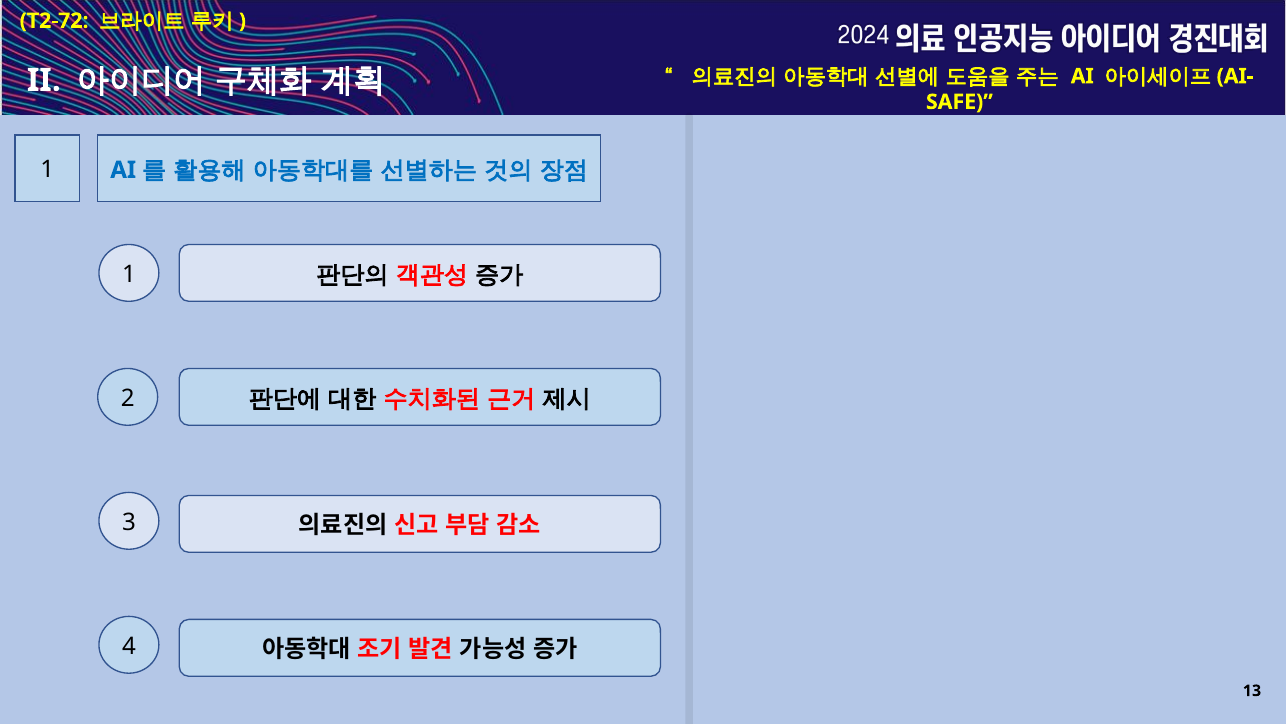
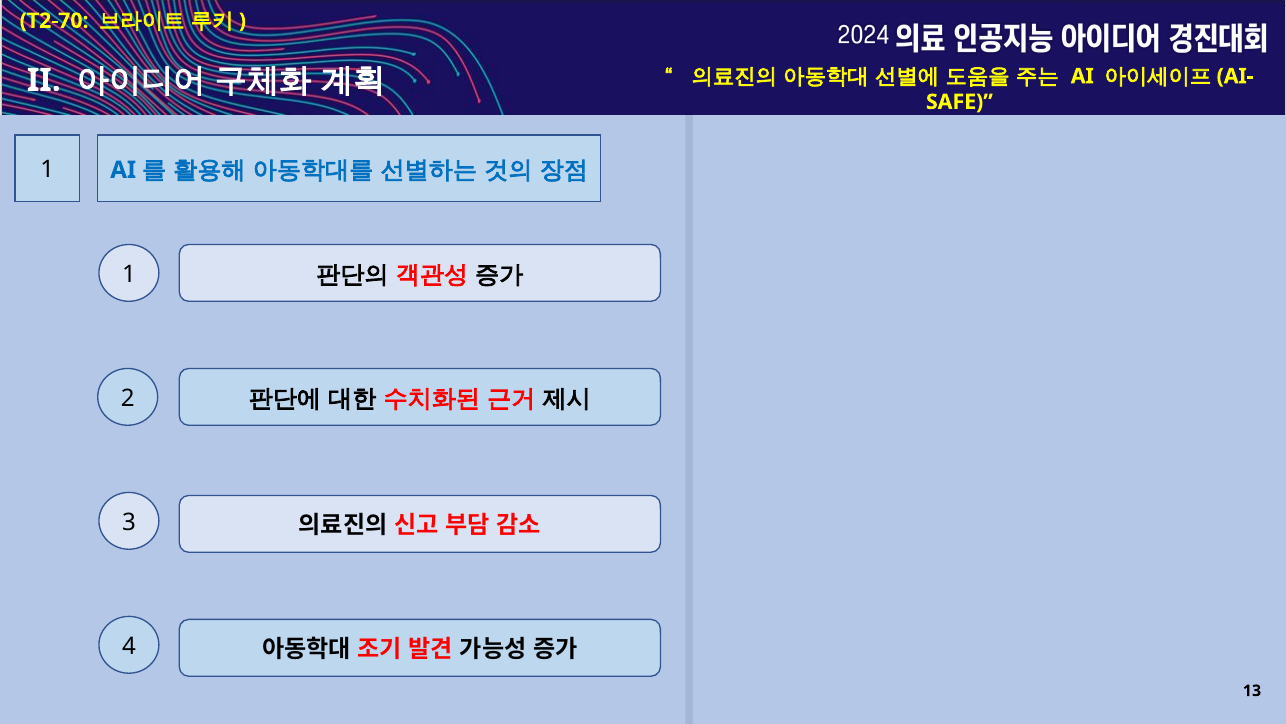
T2-72: T2-72 -> T2-70 (54, 21)
